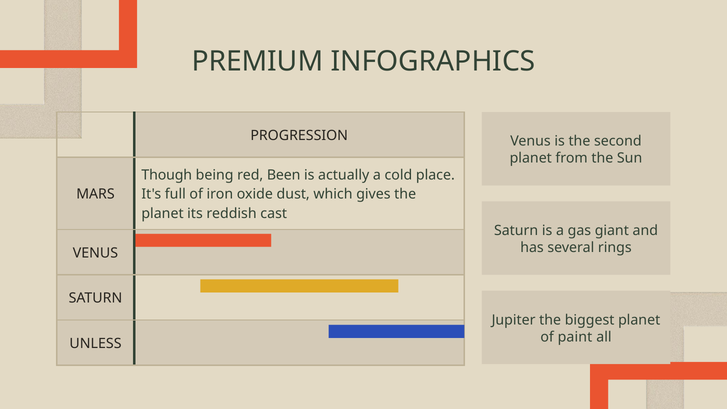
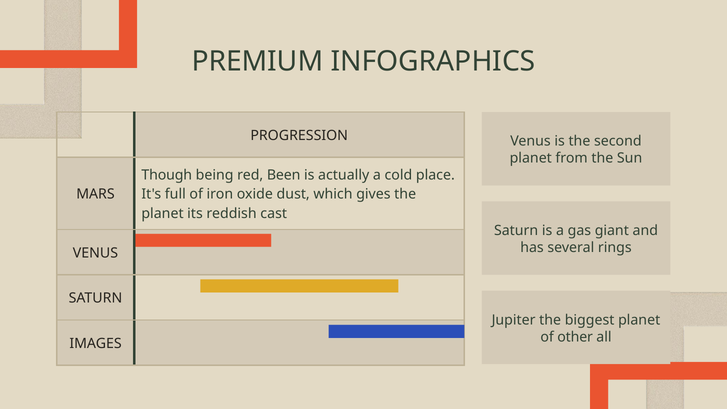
paint: paint -> other (575, 337)
UNLESS: UNLESS -> IMAGES (96, 343)
